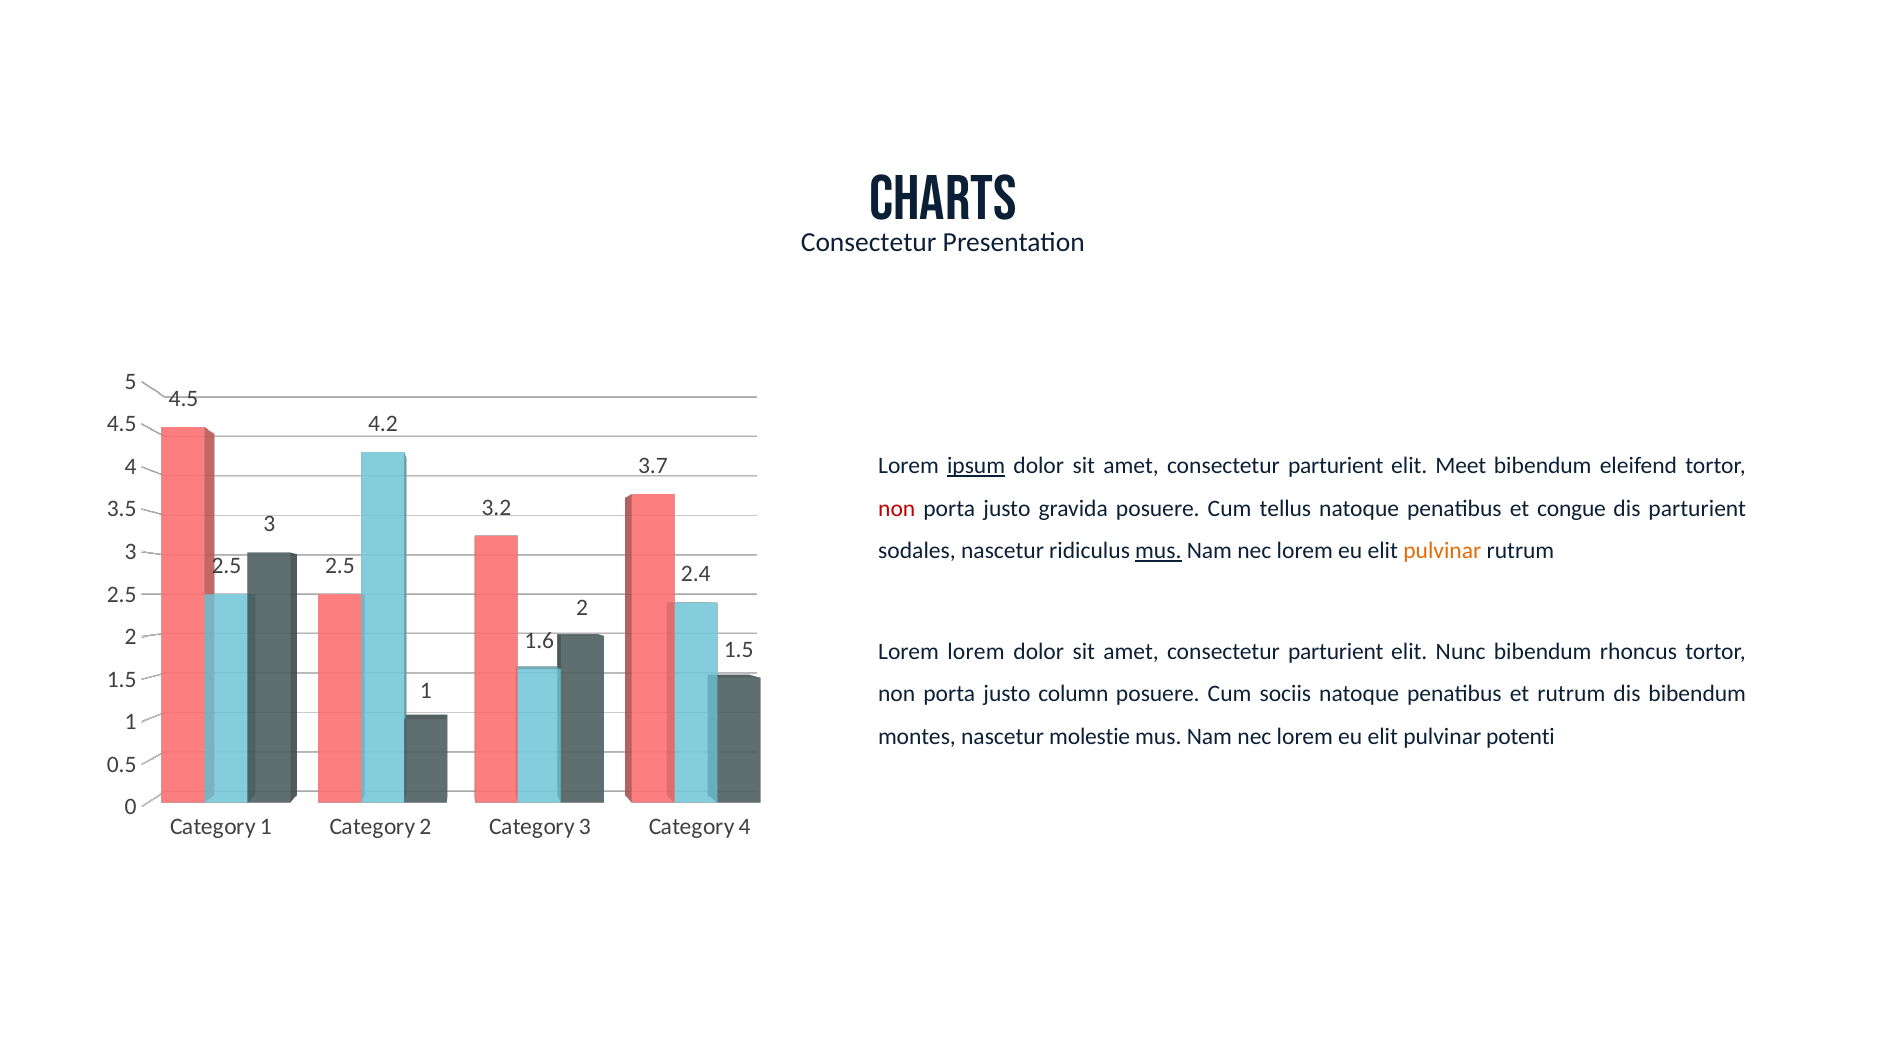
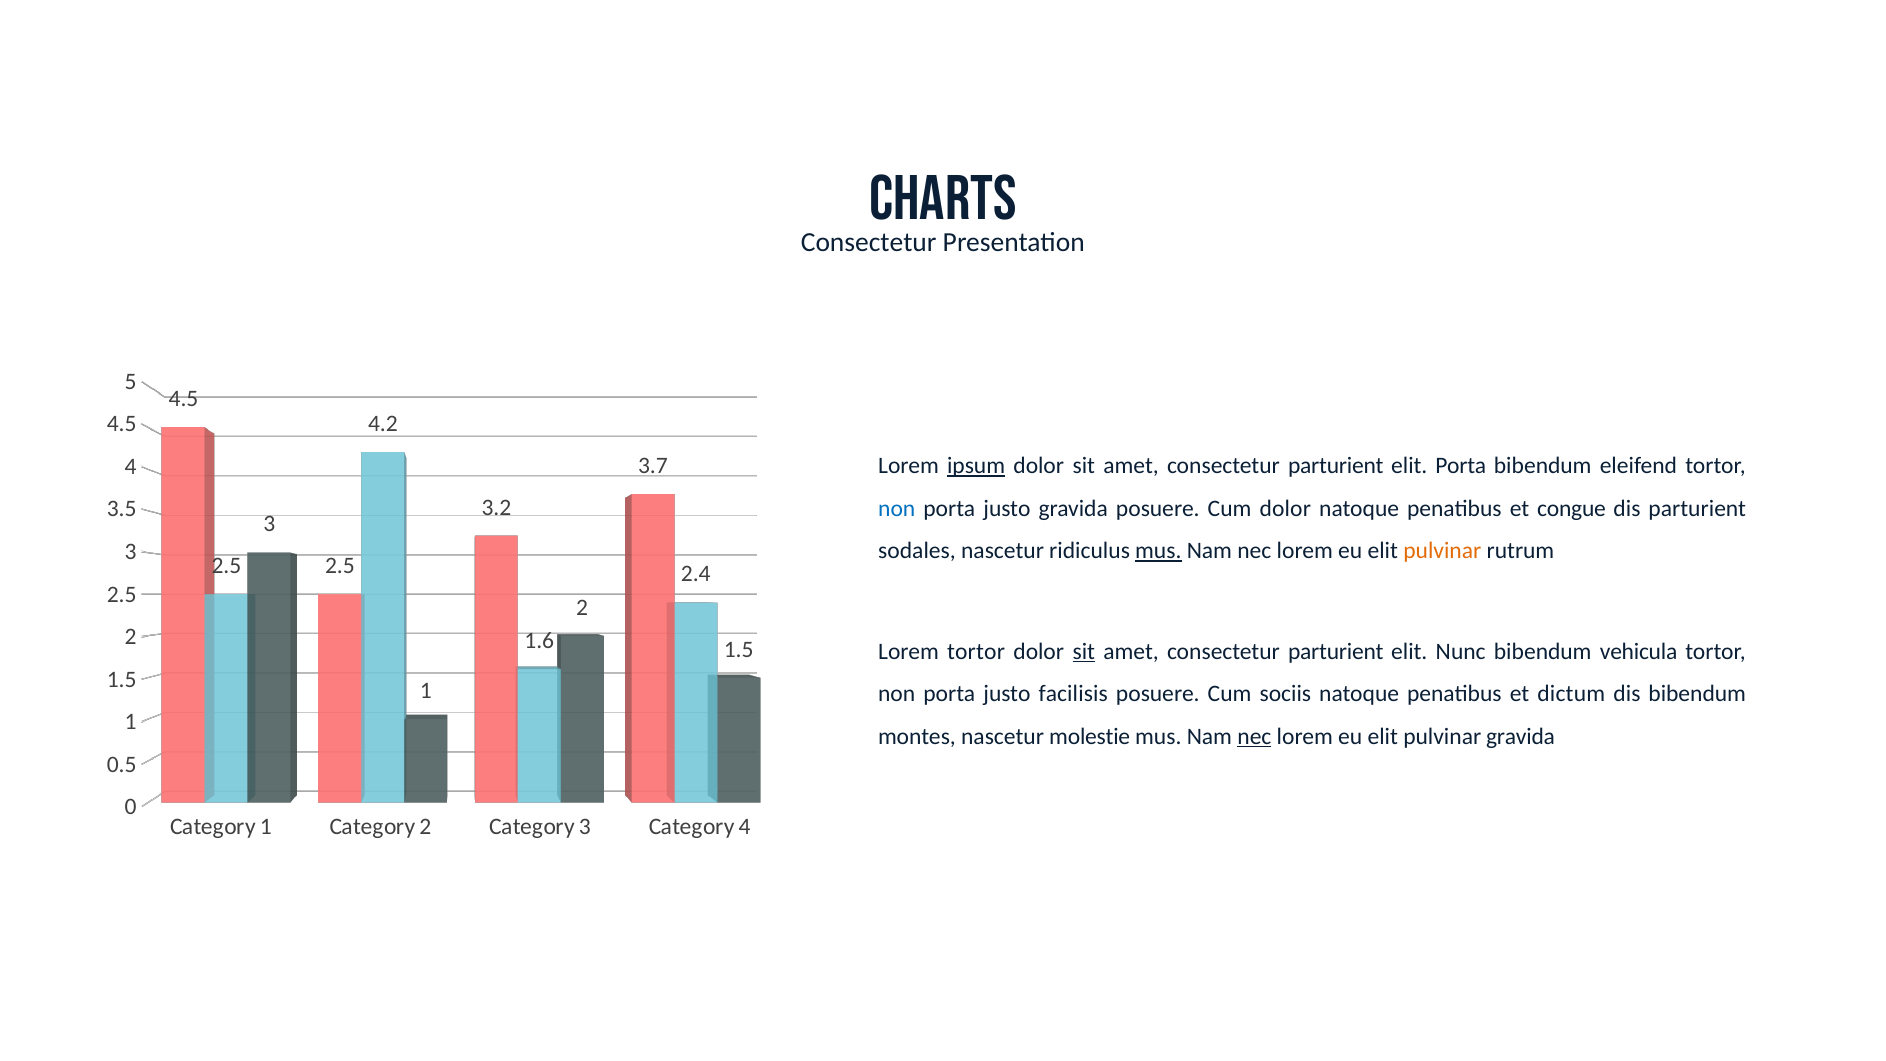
elit Meet: Meet -> Porta (1461, 466)
non colour: red -> blue (897, 508)
Cum tellus: tellus -> dolor (1285, 508)
Lorem lorem: lorem -> tortor (976, 651)
sit underline: none -> present (1084, 651)
rhoncus: rhoncus -> vehicula (1639, 651)
column: column -> facilisis (1073, 694)
et rutrum: rutrum -> dictum (1571, 694)
nec underline: none -> present (1254, 736)
pulvinar potenti: potenti -> gravida (1521, 736)
